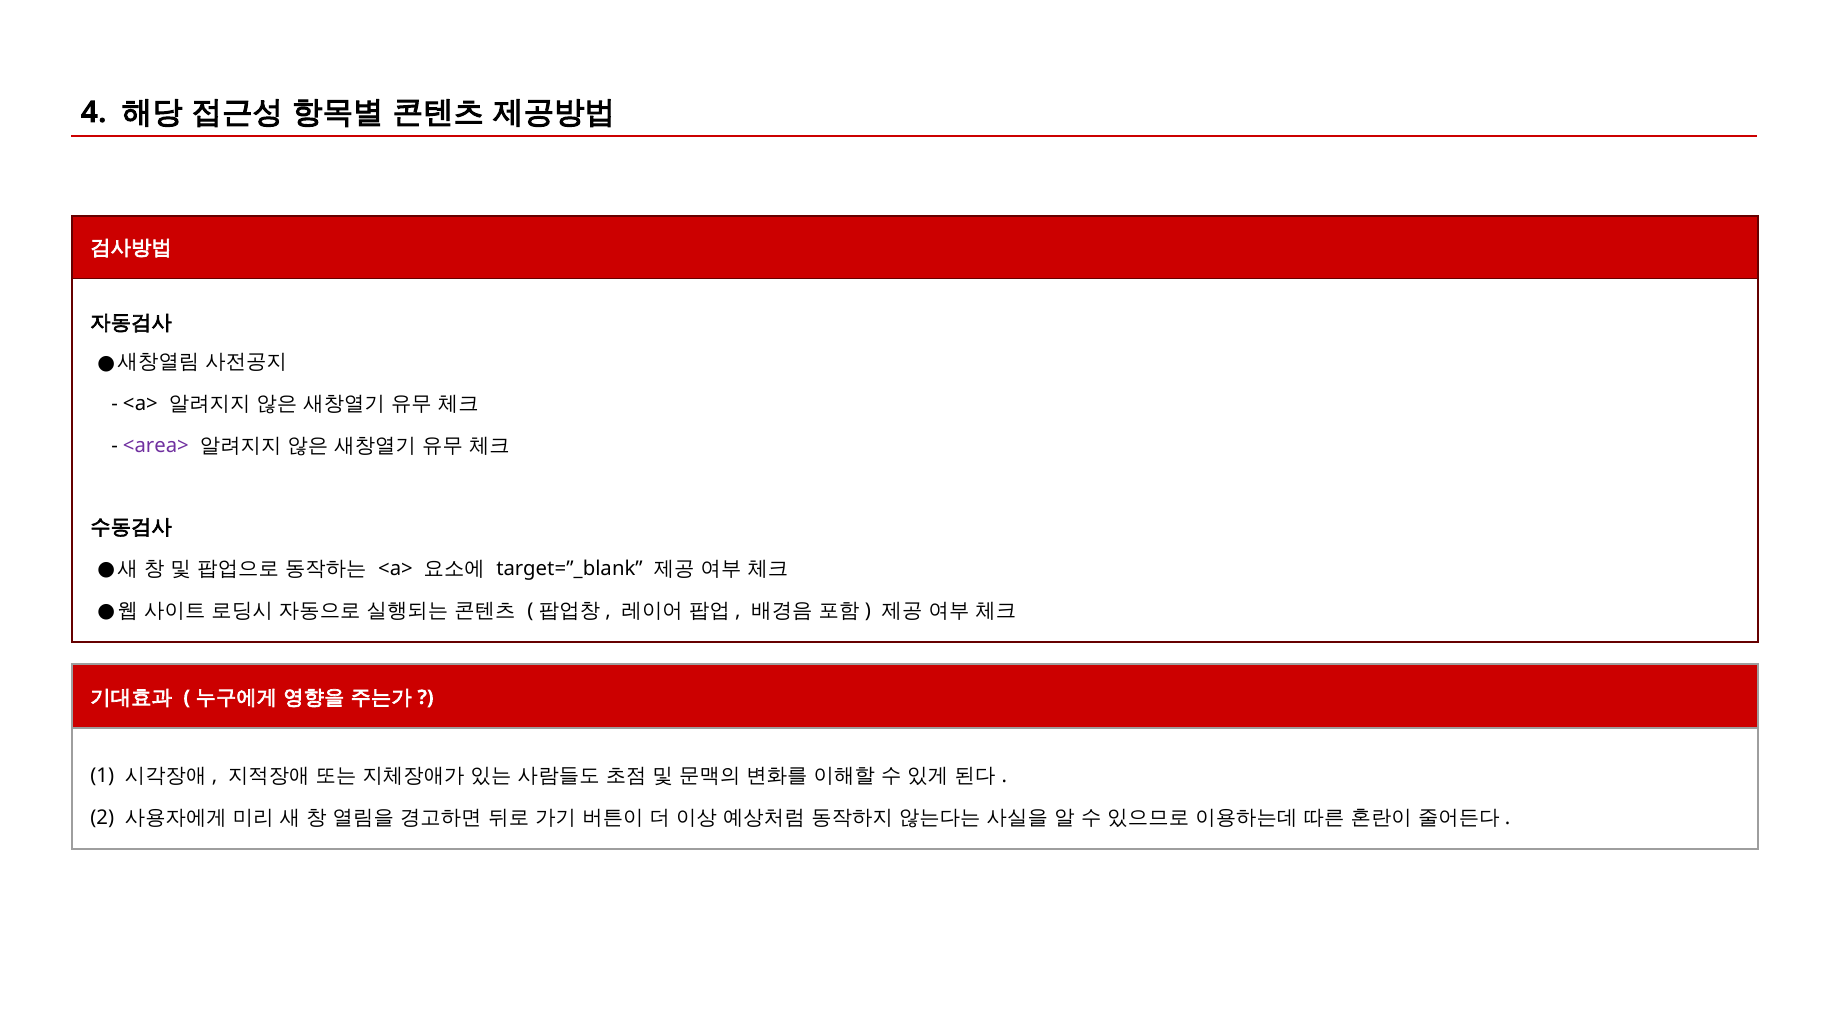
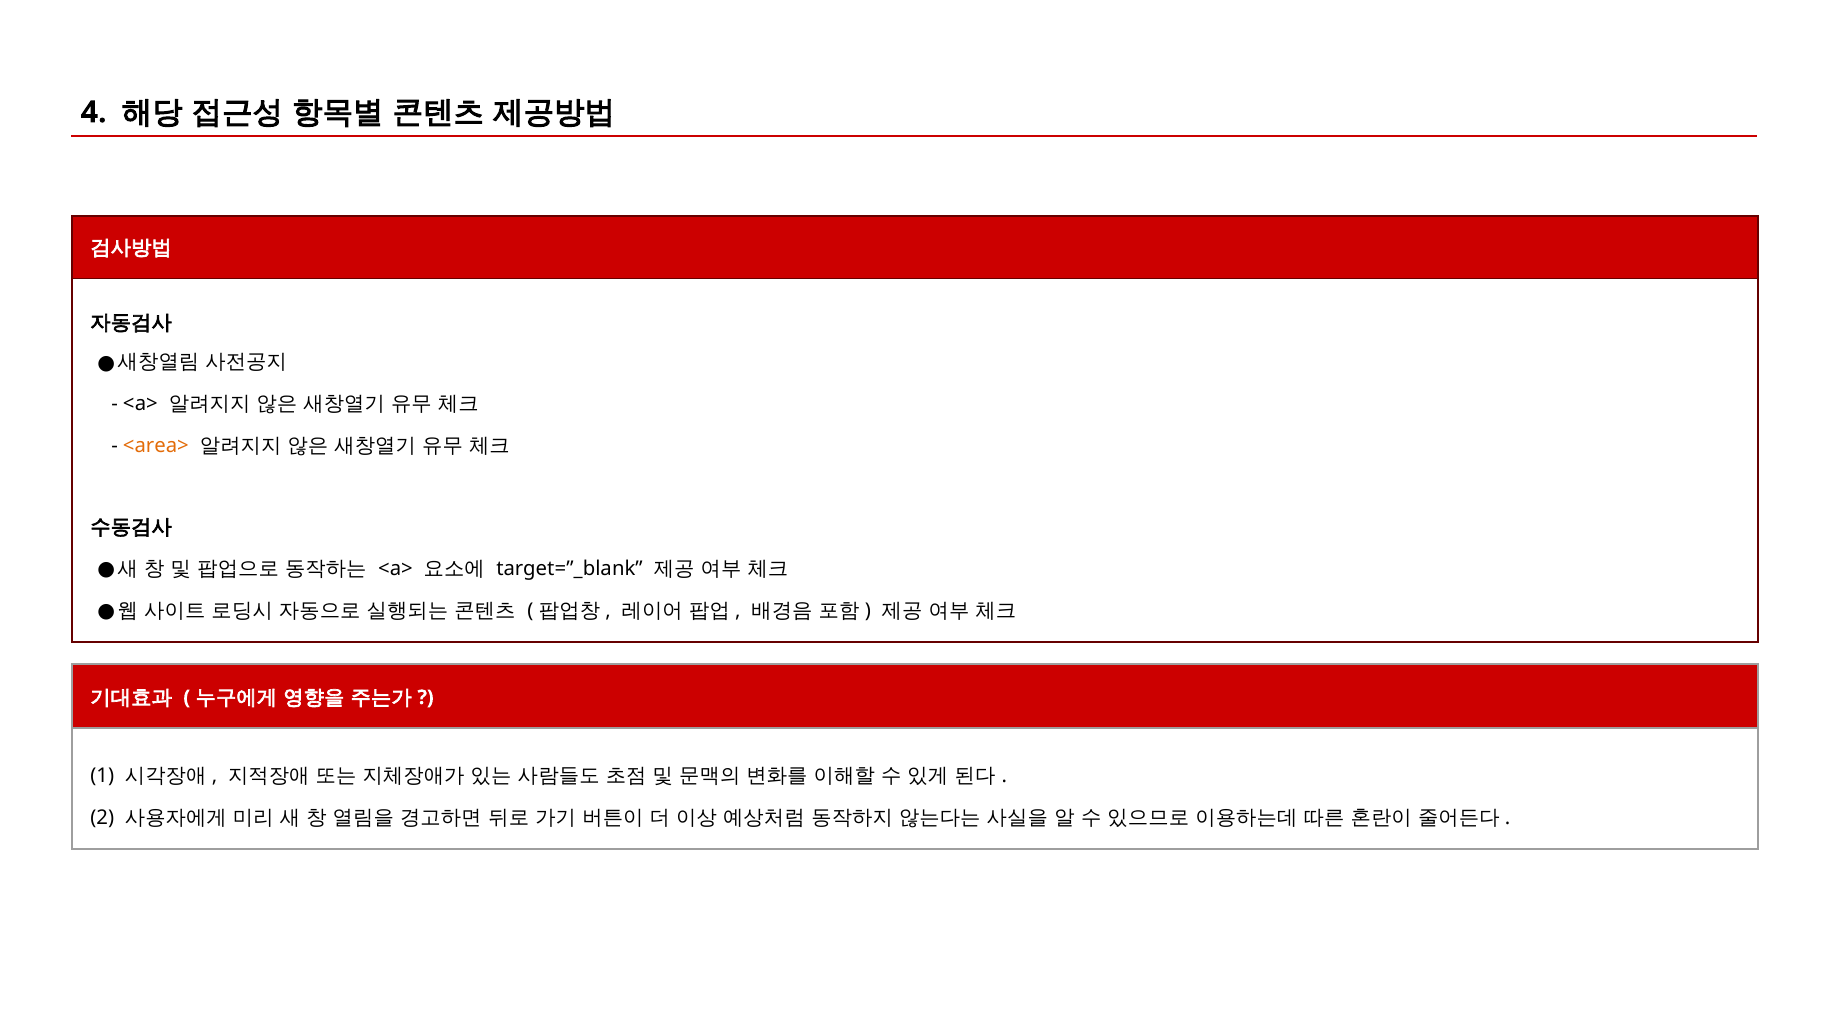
<area> colour: purple -> orange (156, 445)
